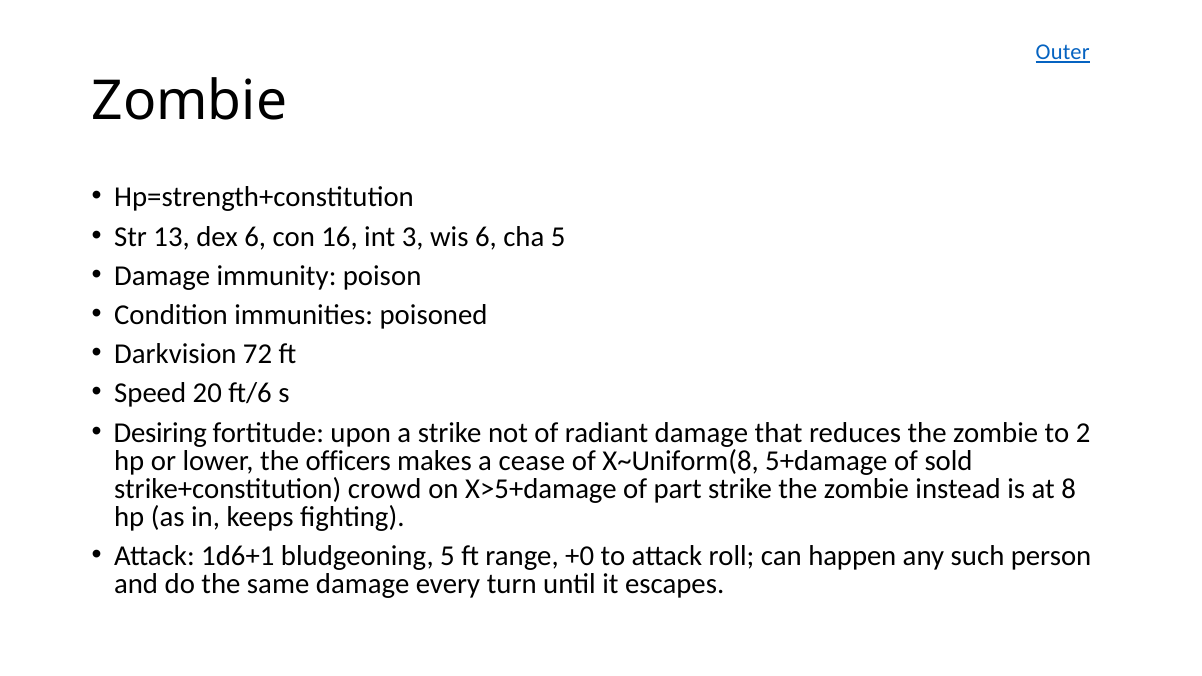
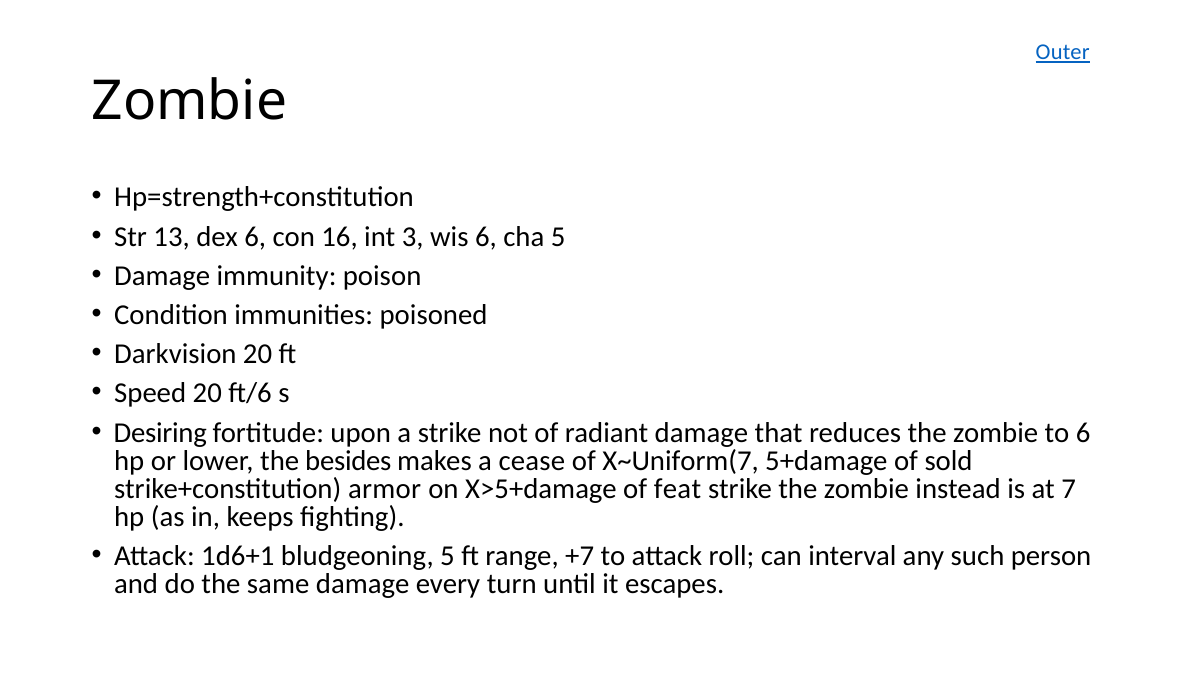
Darkvision 72: 72 -> 20 (258, 354)
to 2: 2 -> 6 (1083, 433)
officers: officers -> besides (348, 461)
X~Uniform(8: X~Uniform(8 -> X~Uniform(7 (681, 461)
crowd: crowd -> armor (385, 489)
part: part -> feat (677, 489)
8: 8 -> 7 (1069, 489)
+0: +0 -> +7 (580, 556)
happen: happen -> interval (852, 556)
